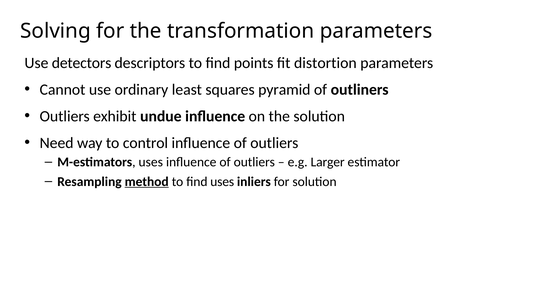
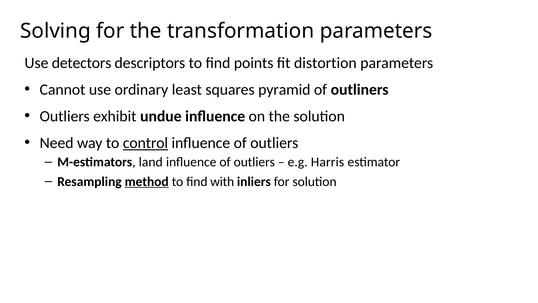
control underline: none -> present (145, 143)
M-estimators uses: uses -> land (151, 162)
Larger: Larger -> Harris (328, 162)
find uses: uses -> with (222, 181)
